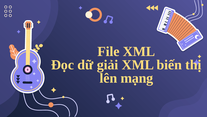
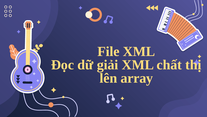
biến: biến -> chất (169, 65)
mạng: mạng -> array (137, 78)
